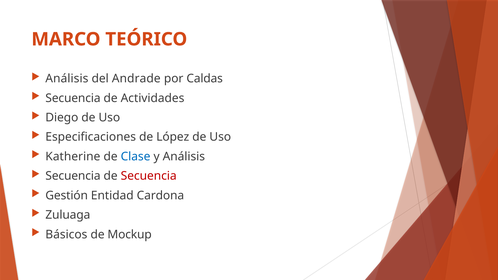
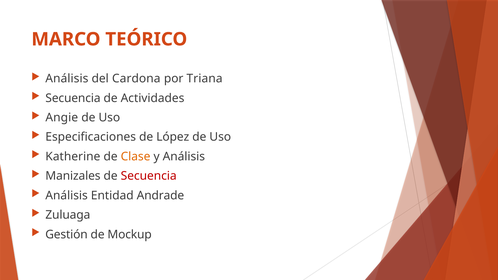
Andrade: Andrade -> Cardona (136, 79)
Caldas: Caldas -> Triana (205, 79)
Diego: Diego -> Angie (62, 118)
Clase colour: blue -> orange (136, 157)
Secuencia: Secuencia -> Manizales (73, 176)
Gestión: Gestión -> Análisis (67, 196)
Cardona: Cardona -> Andrade (160, 196)
Básicos: Básicos -> Gestión (66, 235)
